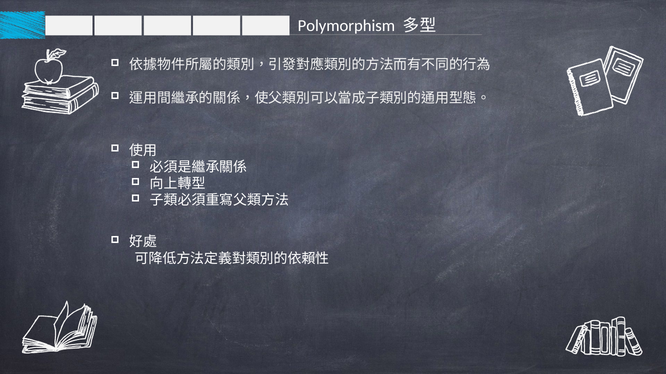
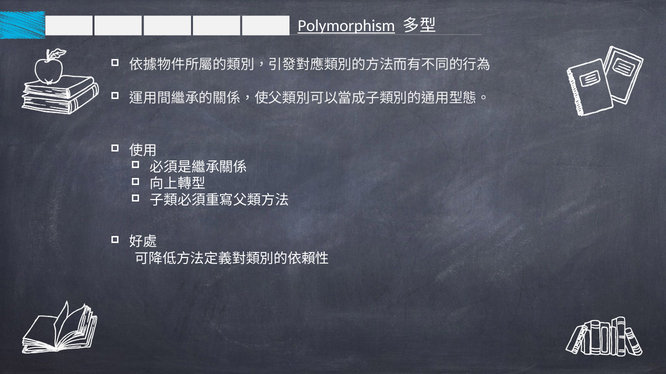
Polymorphism underline: none -> present (346, 26)
